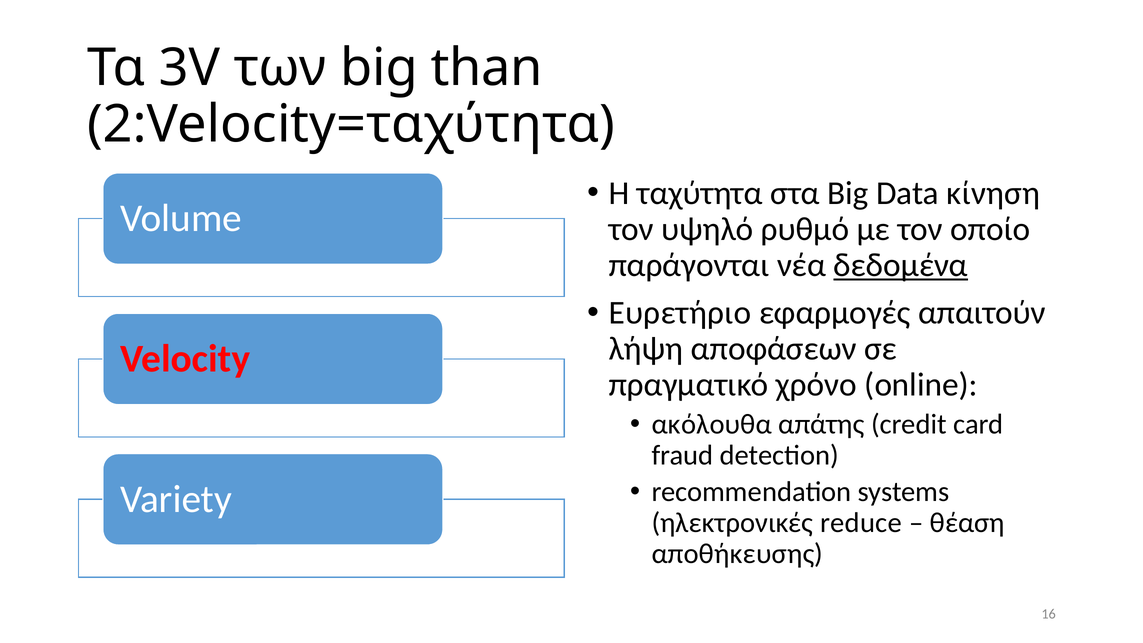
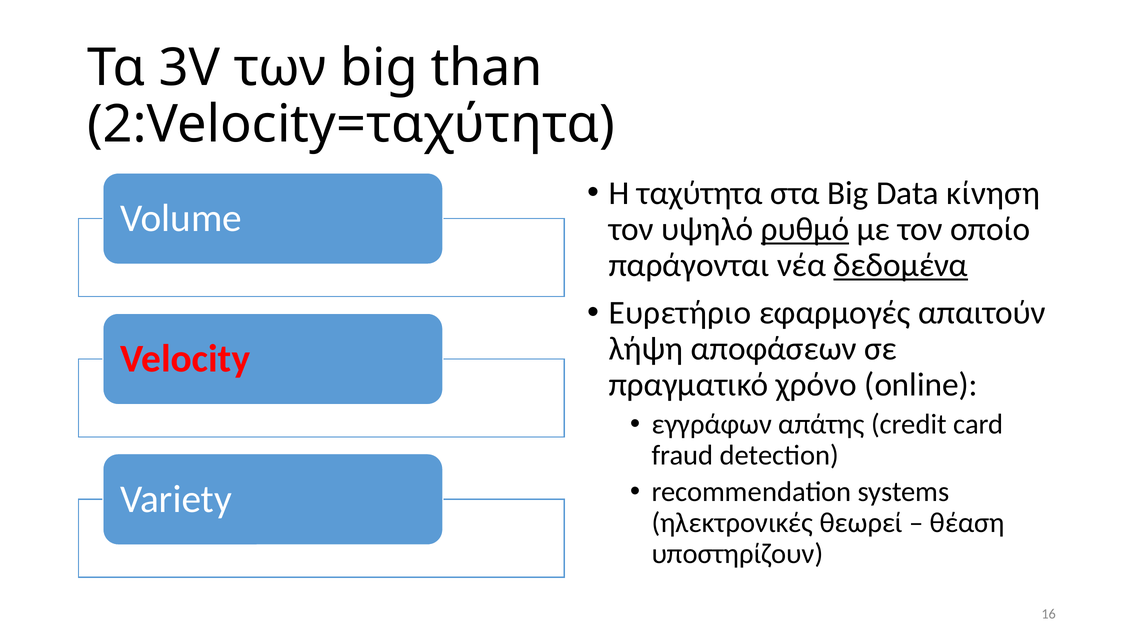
ρυθμό underline: none -> present (805, 229)
ακόλουθα: ακόλουθα -> εγγράφων (712, 424)
reduce: reduce -> θεωρεί (861, 523)
αποθήκευσης: αποθήκευσης -> υποστηρίζουν (737, 554)
